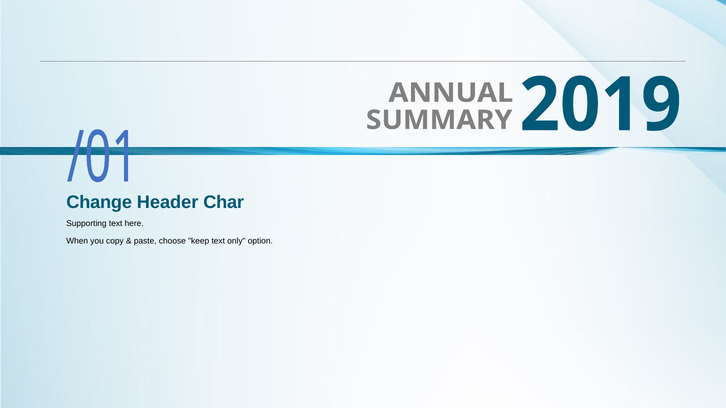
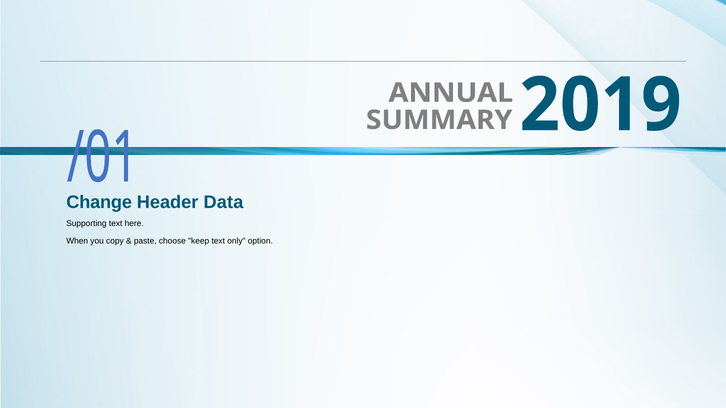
Char: Char -> Data (223, 203)
